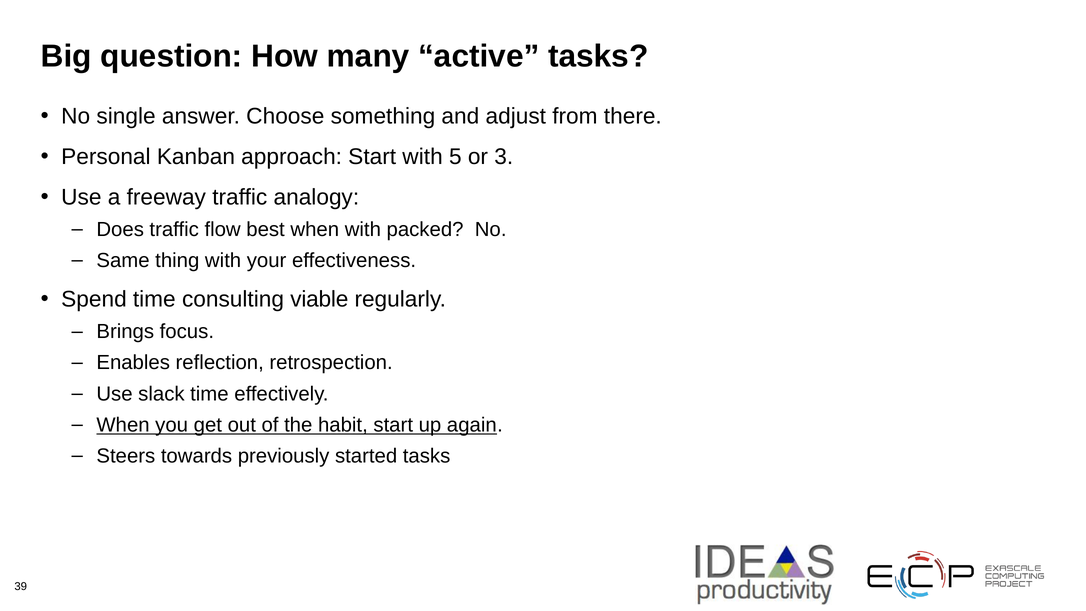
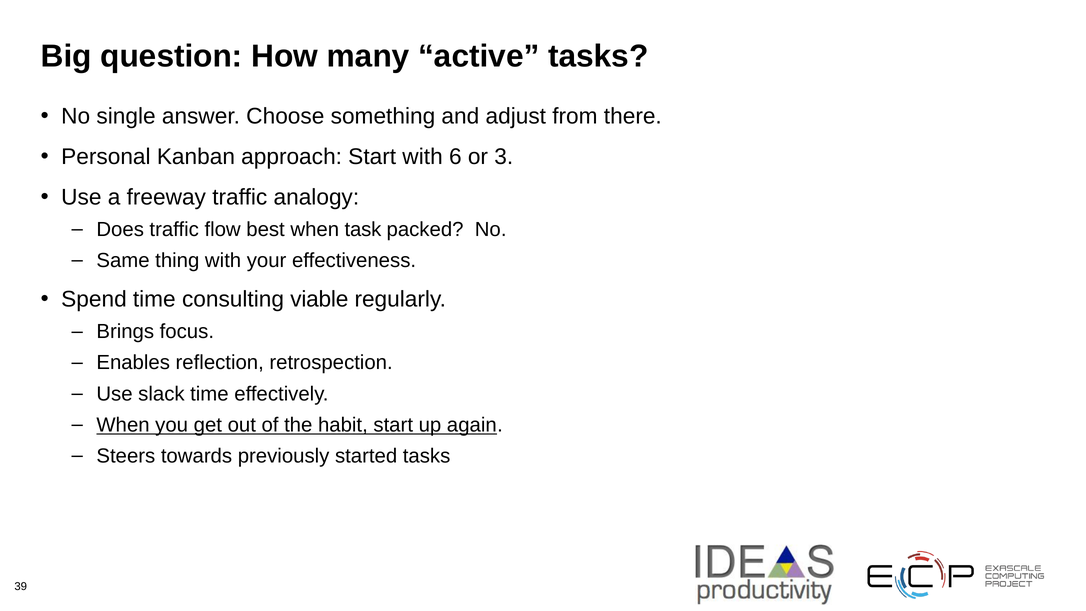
5: 5 -> 6 (455, 157)
when with: with -> task (363, 229)
